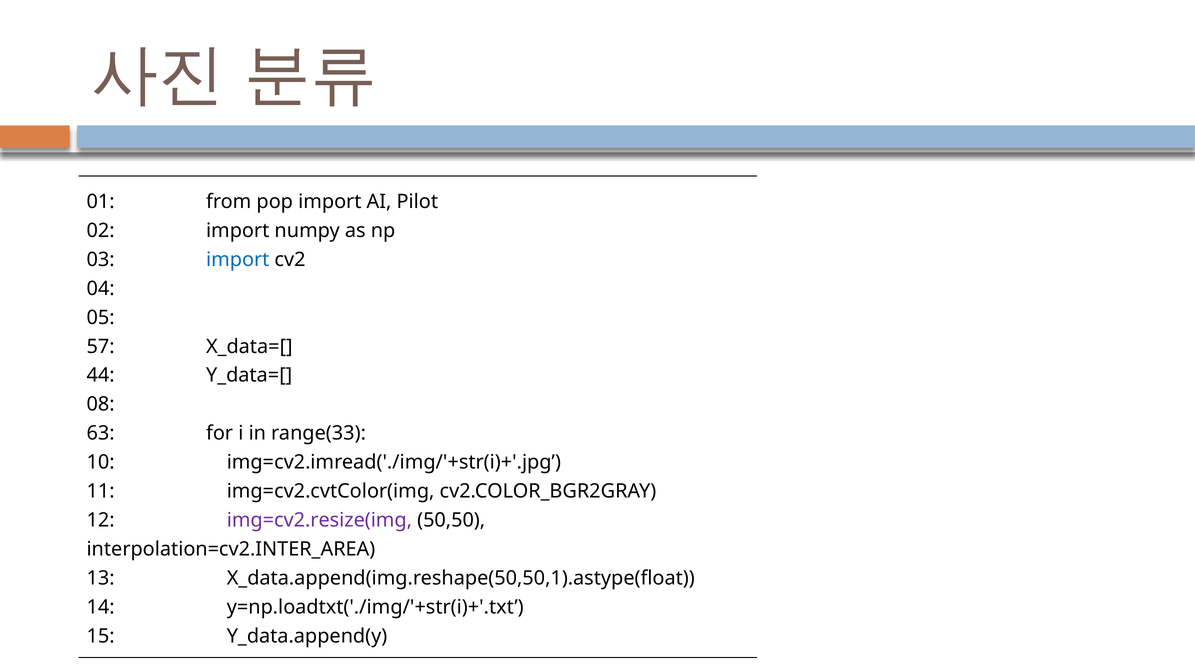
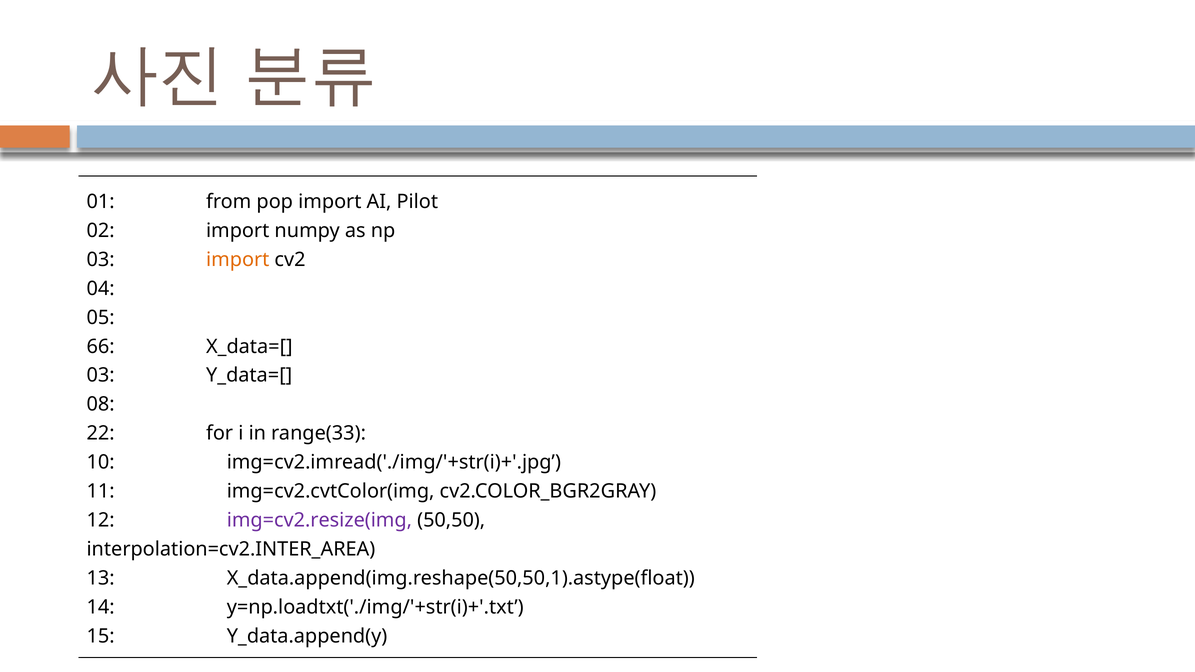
import colour: blue -> orange (238, 260)
57: 57 -> 66 (101, 347)
44: 44 -> 03 (101, 376)
63: 63 -> 22 (101, 434)
